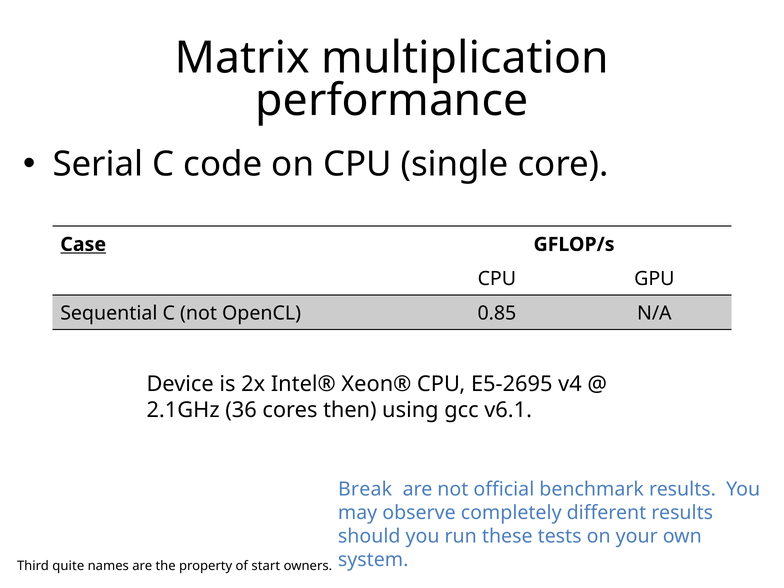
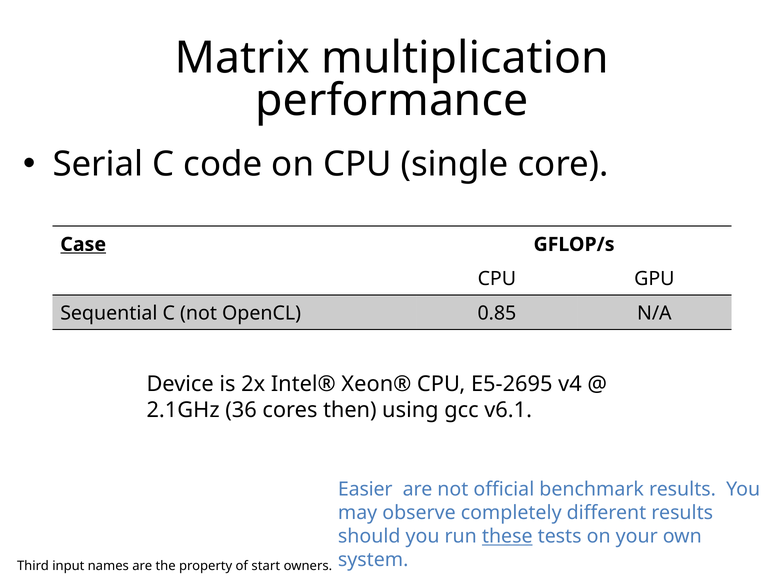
Break: Break -> Easier (365, 489)
these underline: none -> present (507, 536)
quite: quite -> input (68, 566)
